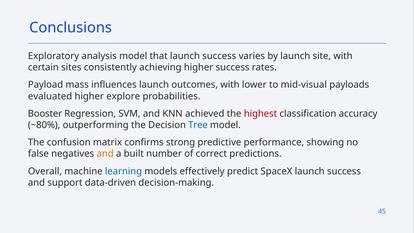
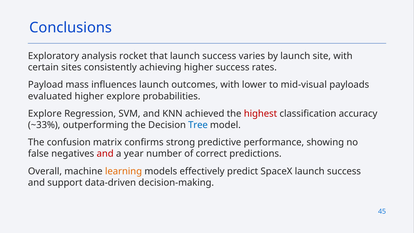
analysis model: model -> rocket (133, 56)
Booster: Booster -> Explore (45, 114)
~80%: ~80% -> ~33% (44, 125)
and colour: orange -> red (105, 154)
built: built -> year (134, 154)
learning colour: blue -> orange (124, 171)
